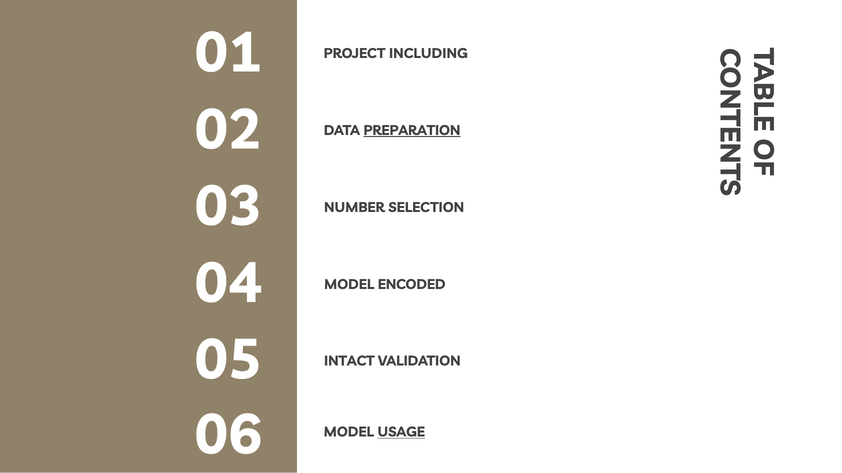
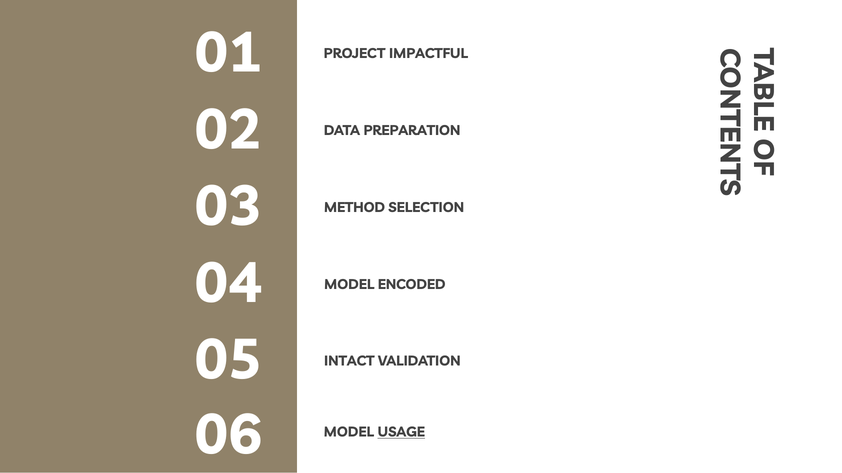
INCLUDING: INCLUDING -> IMPACTFUL (429, 54)
PREPARATION underline: present -> none (412, 131)
NUMBER: NUMBER -> METHOD (354, 208)
